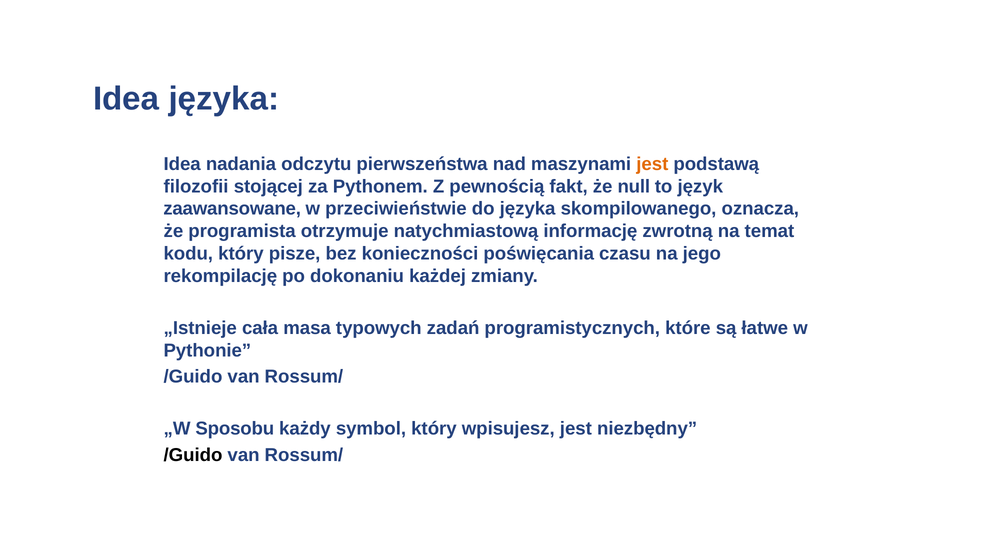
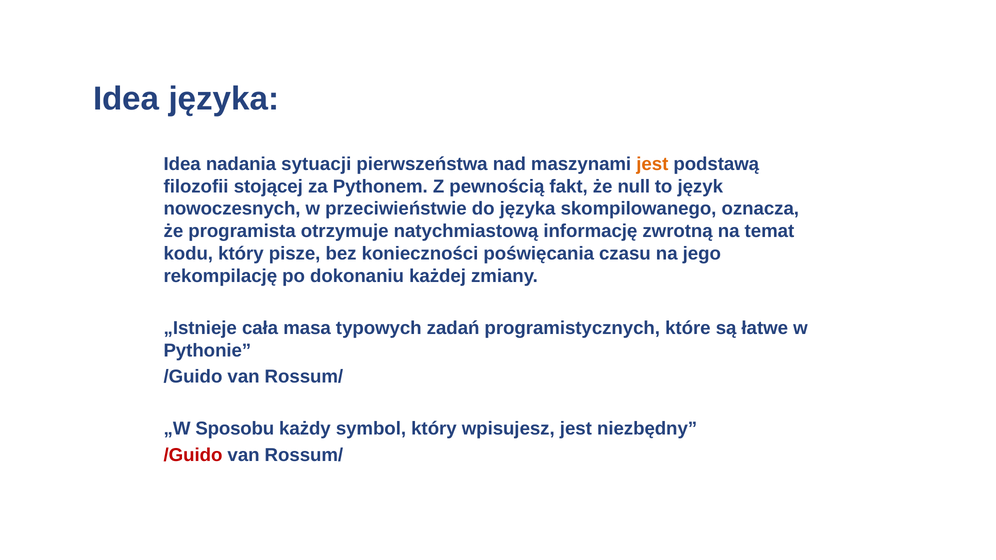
odczytu: odczytu -> sytuacji (316, 164)
zaawansowane: zaawansowane -> nowoczesnych (232, 209)
/Guido colour: black -> red (193, 455)
